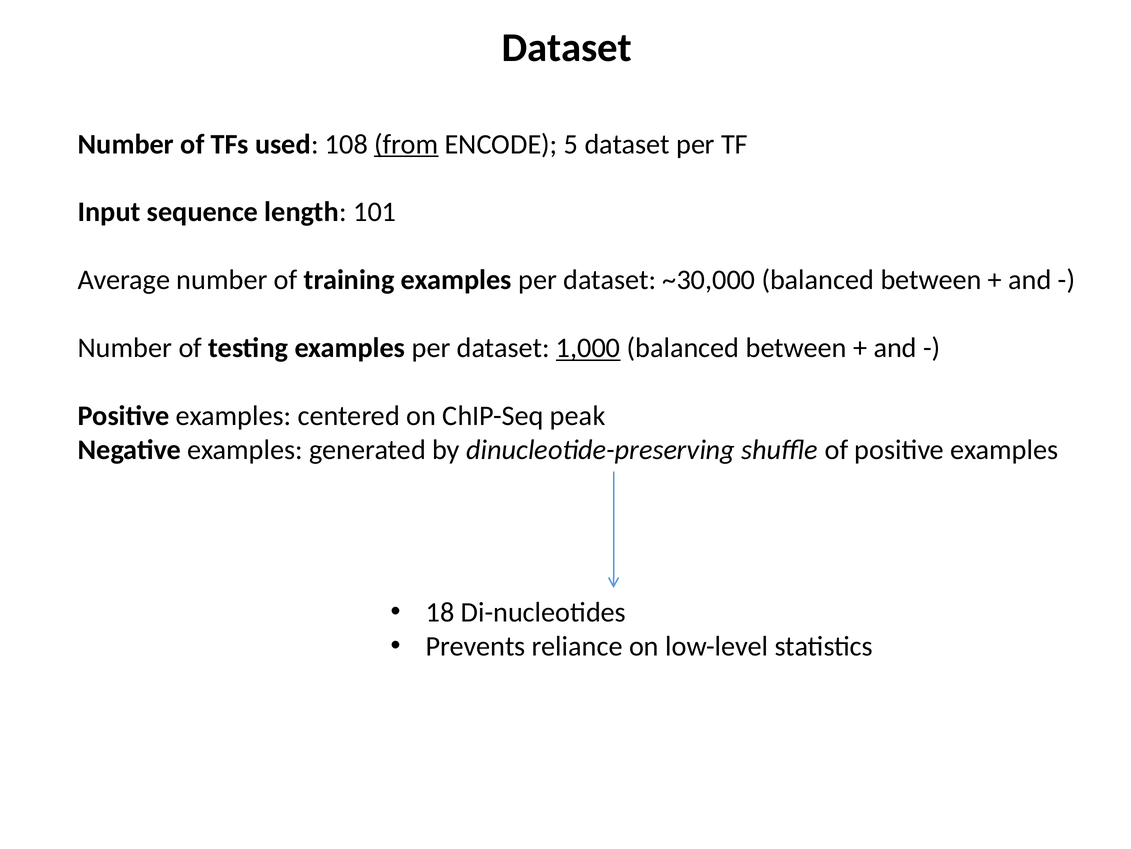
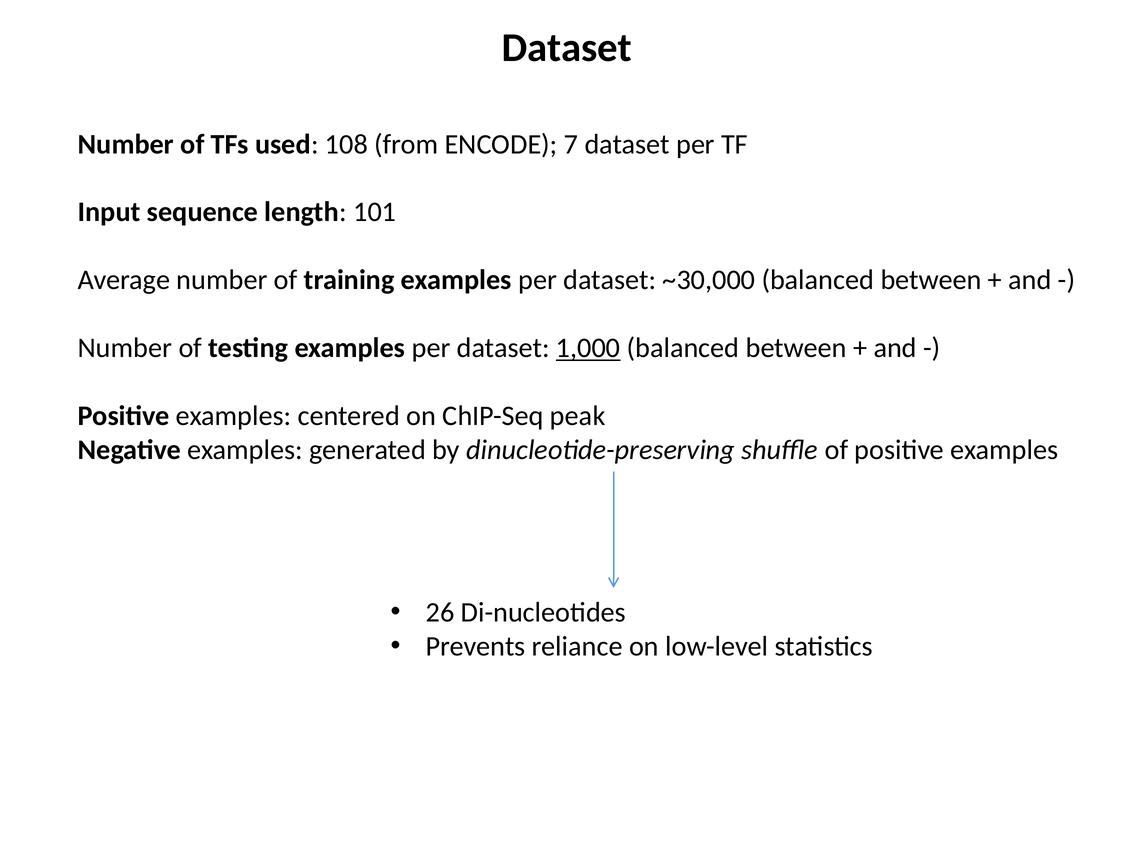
from underline: present -> none (406, 144)
5: 5 -> 7 (571, 144)
18: 18 -> 26 (440, 612)
